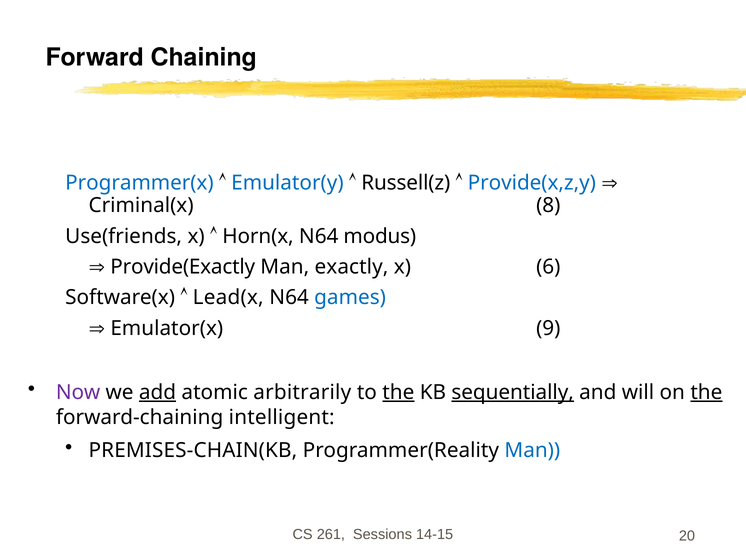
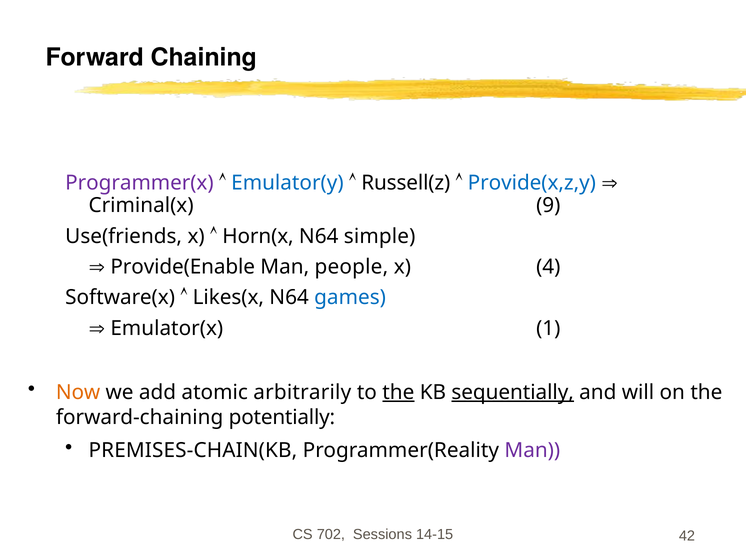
Programmer(x colour: blue -> purple (139, 183)
8: 8 -> 9 (548, 205)
modus: modus -> simple (380, 236)
Provide(Exactly: Provide(Exactly -> Provide(Enable (183, 267)
exactly: exactly -> people (351, 267)
6: 6 -> 4 (548, 267)
Lead(x: Lead(x -> Likes(x (228, 297)
9: 9 -> 1 (548, 328)
Now colour: purple -> orange (78, 392)
add underline: present -> none (158, 392)
the underline: present -> none (706, 392)
intelligent: intelligent -> potentially (282, 417)
Man colour: blue -> purple (532, 450)
261: 261 -> 702 (331, 534)
20: 20 -> 42 (687, 536)
